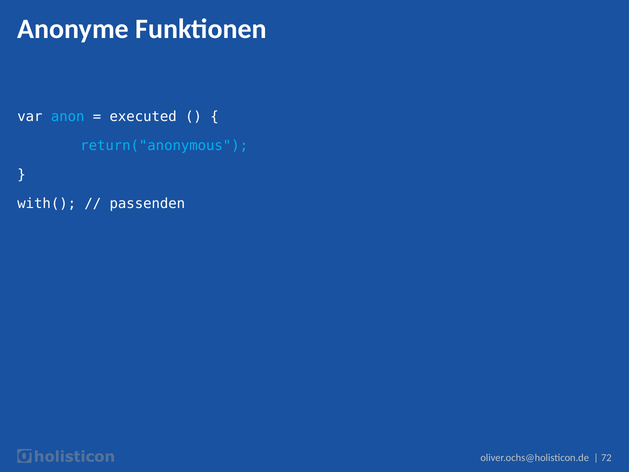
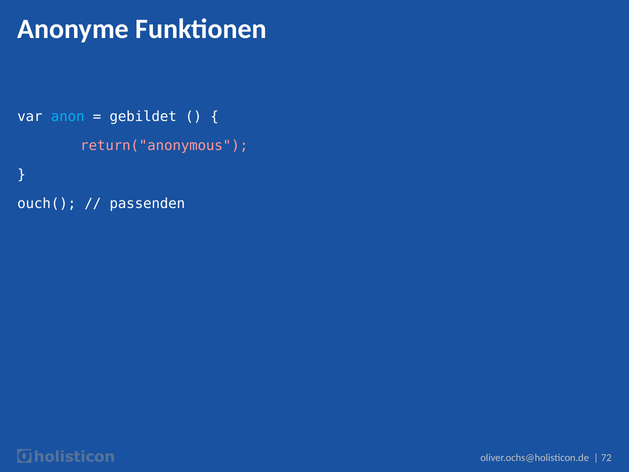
executed: executed -> gebildet (143, 116)
return("anonymous colour: light blue -> pink (164, 145)
with(: with( -> ouch( (47, 203)
